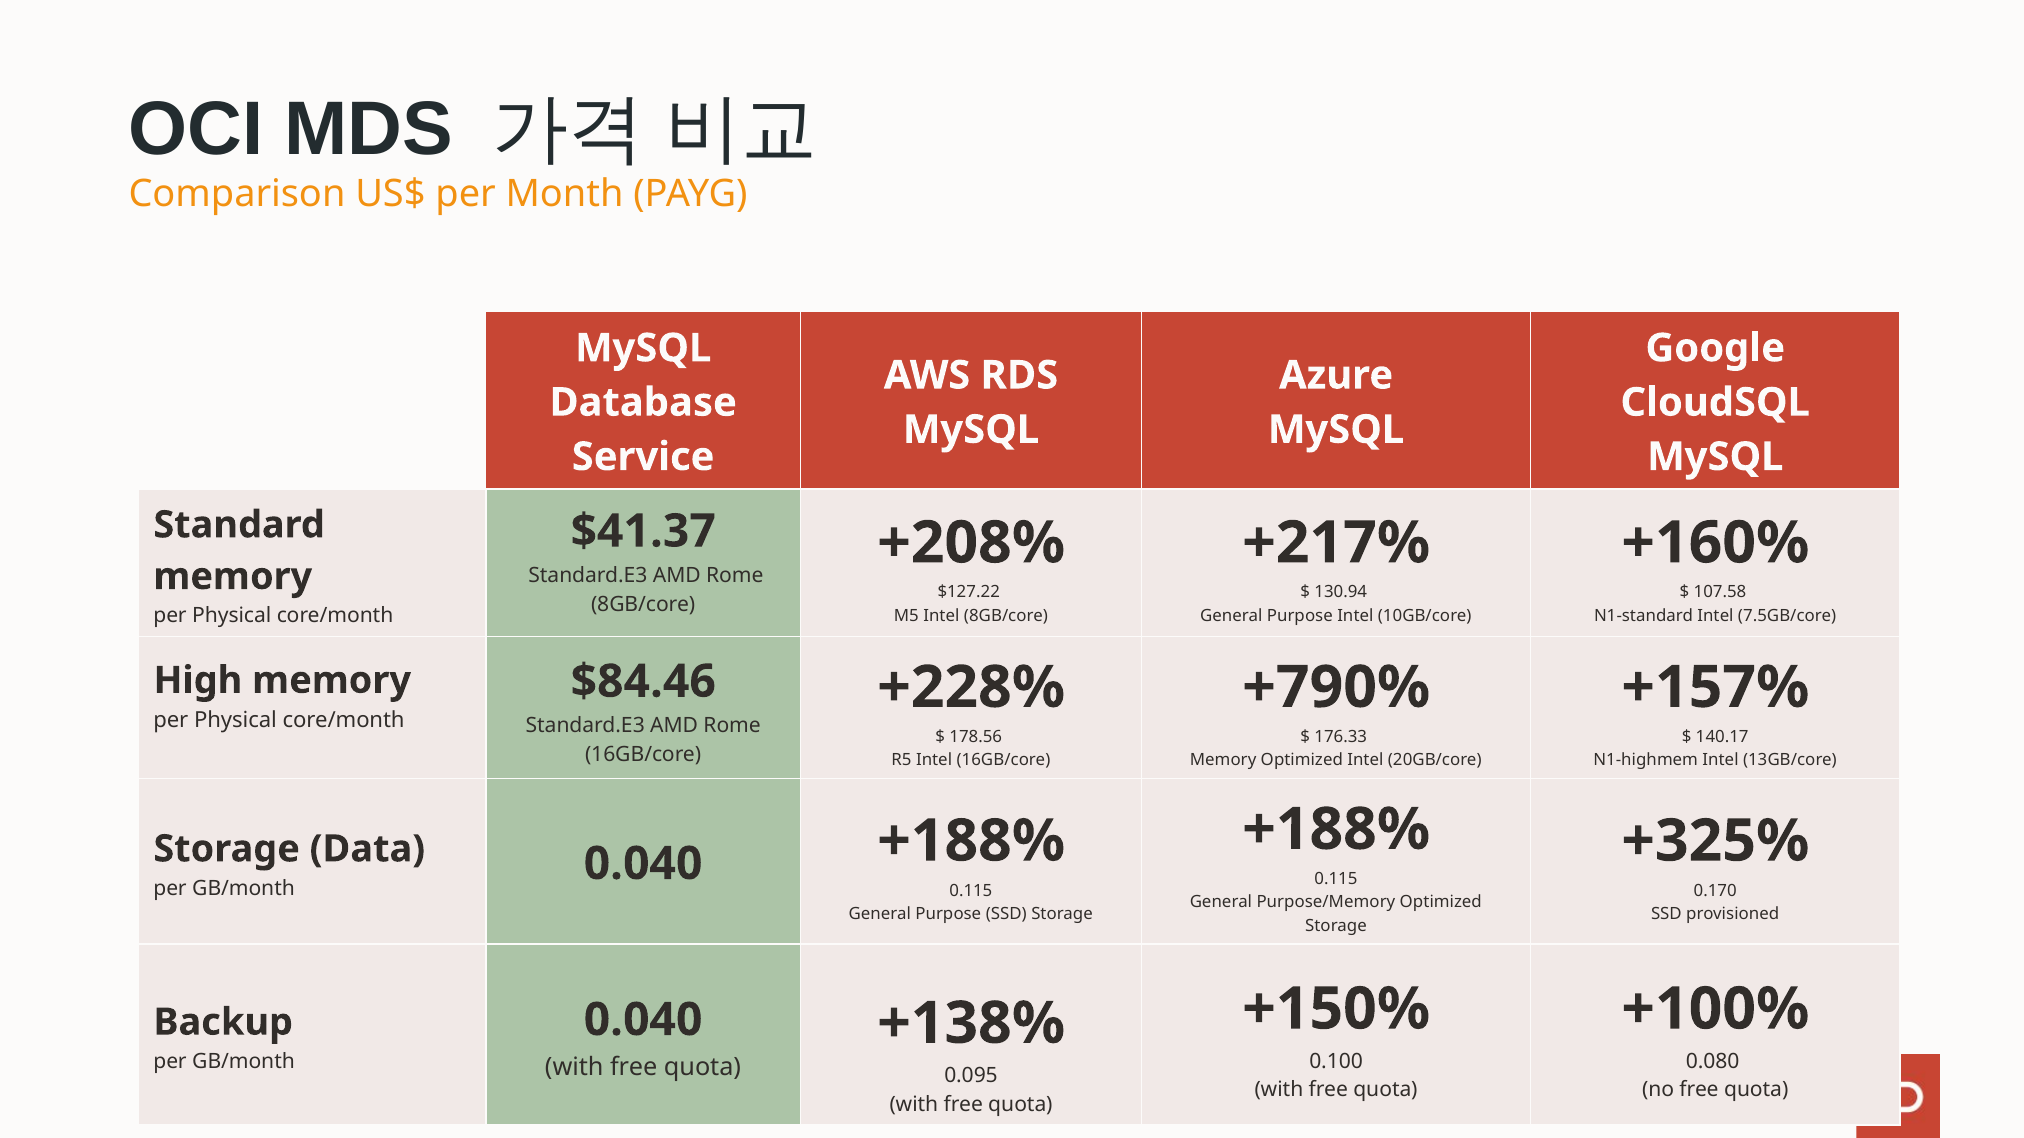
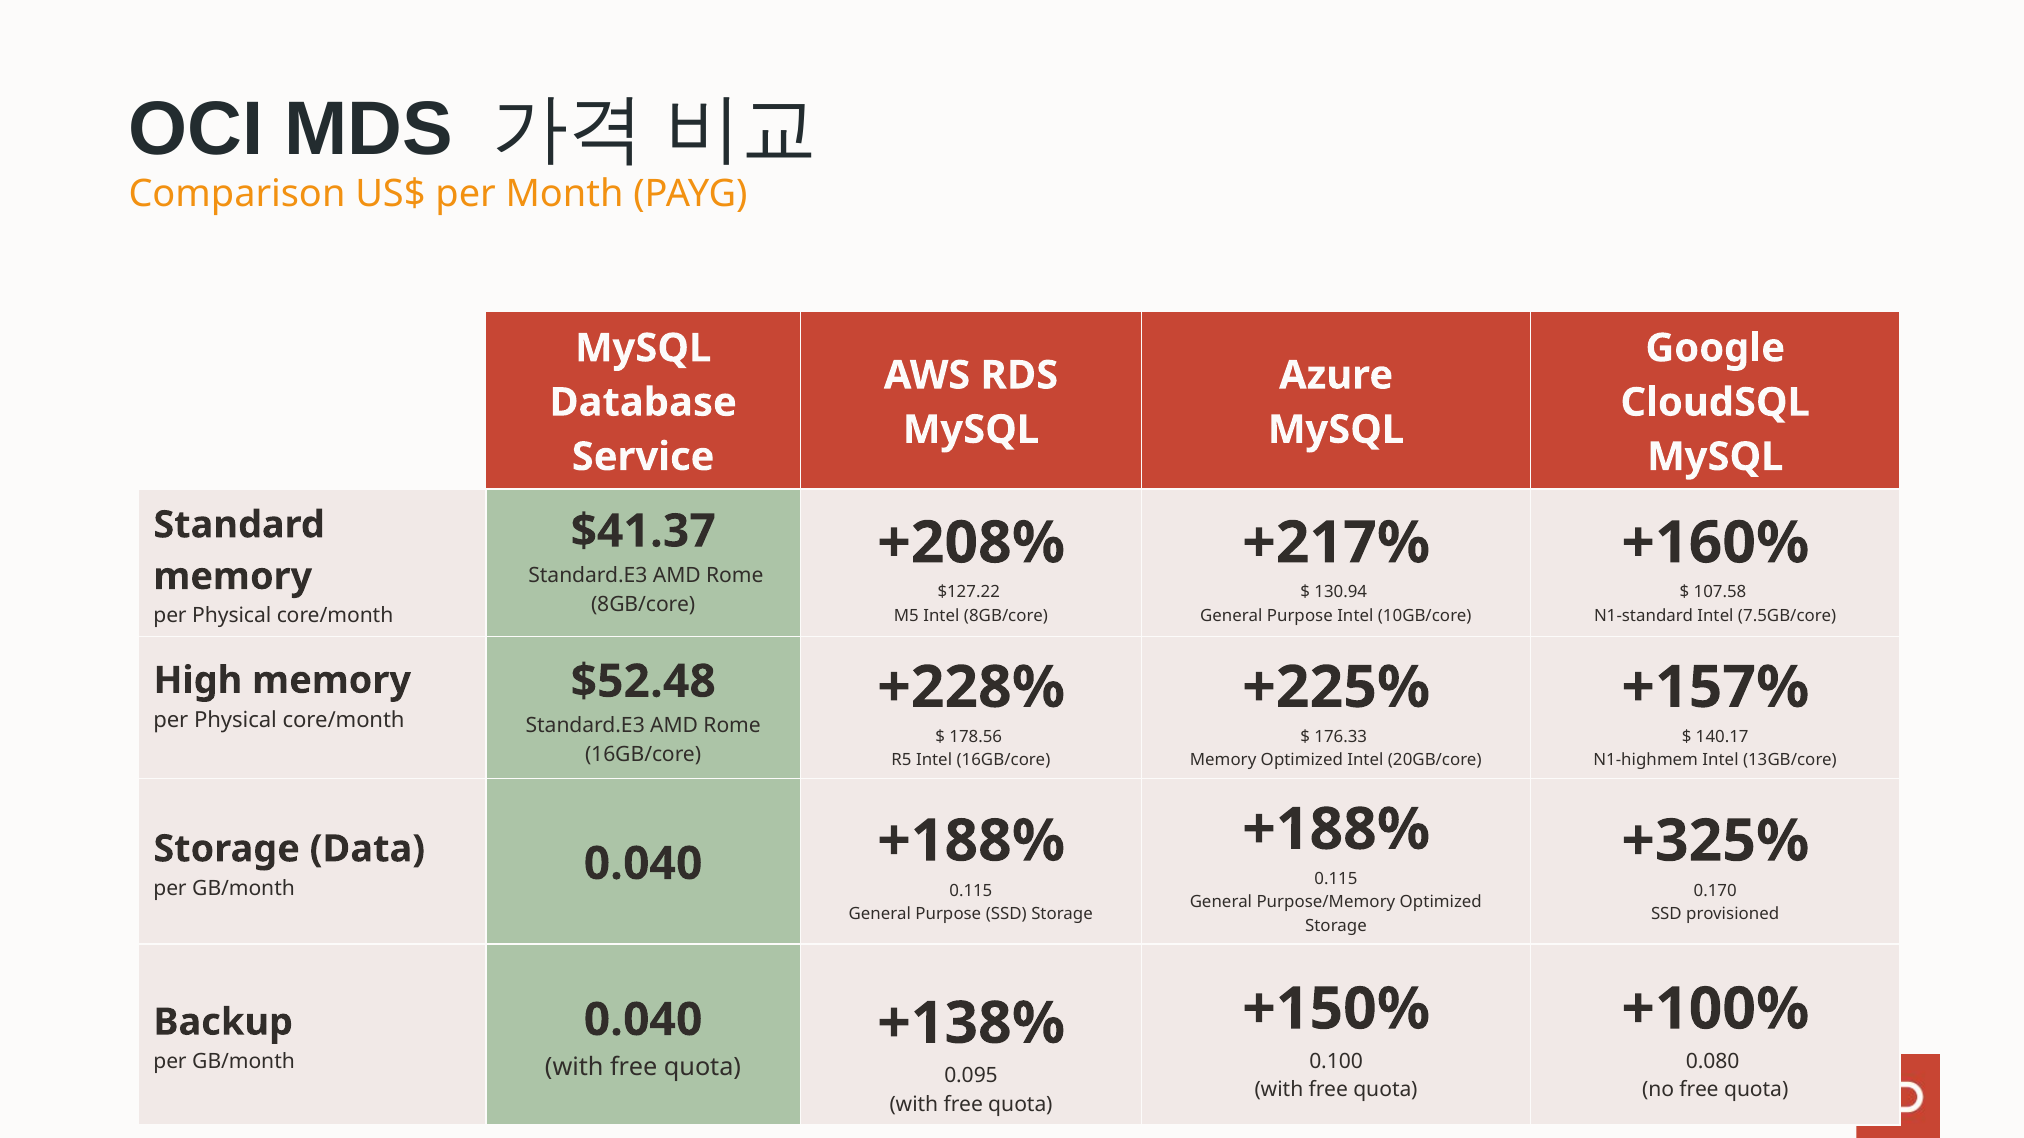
$84.46: $84.46 -> $52.48 (643, 682)
+790%: +790% -> +225% (1336, 688)
